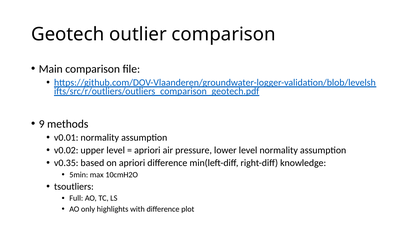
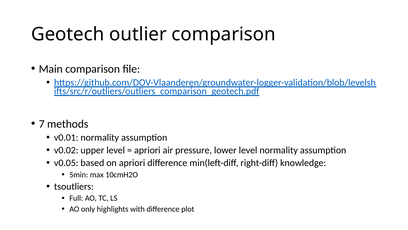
9: 9 -> 7 (42, 124)
v0.35: v0.35 -> v0.05 (66, 163)
